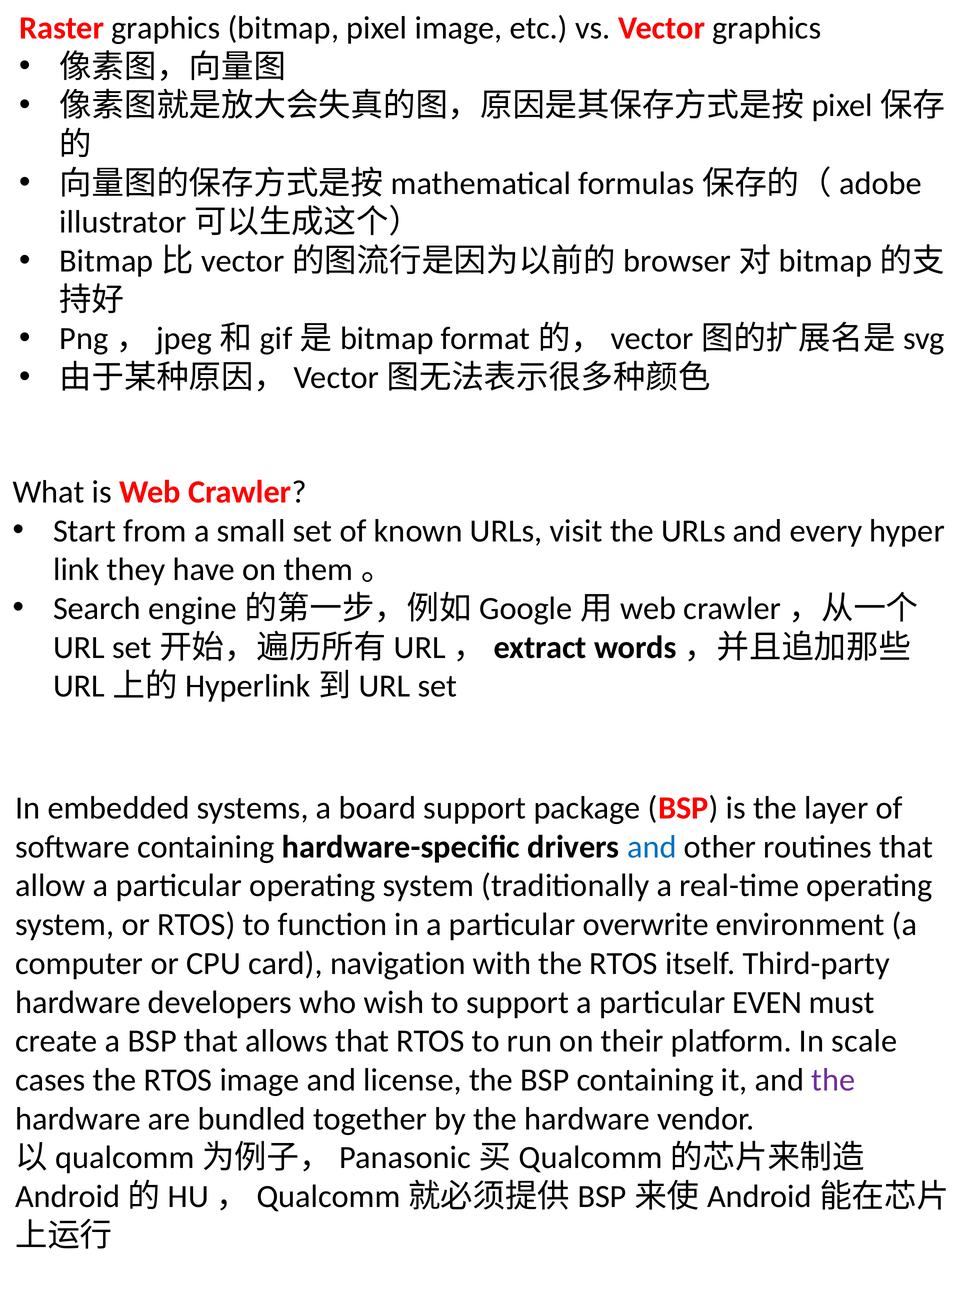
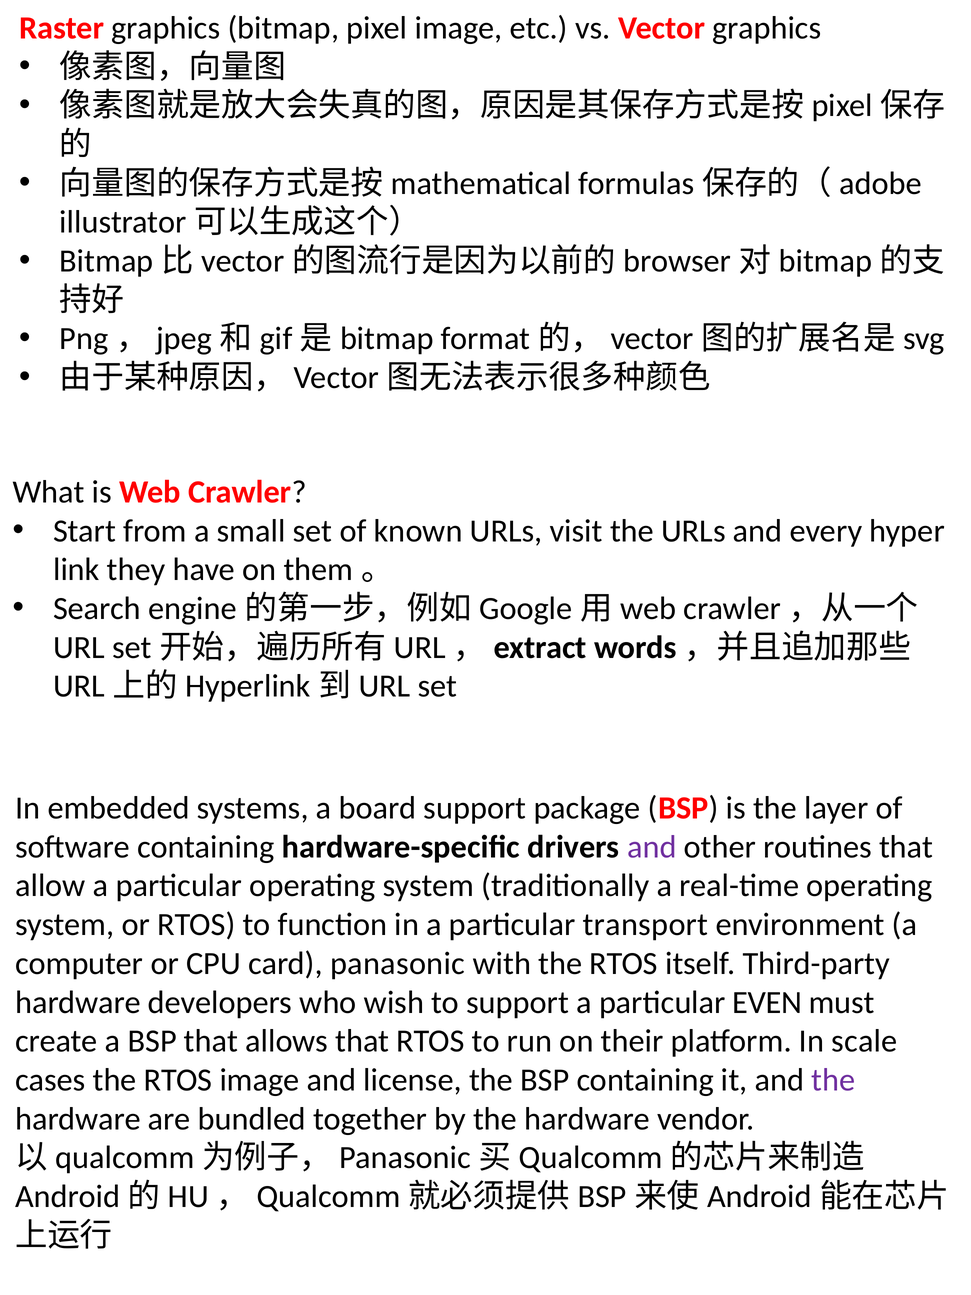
and colour: blue -> purple (652, 847)
overwrite: overwrite -> transport (645, 924)
navigation: navigation -> panasonic (398, 963)
